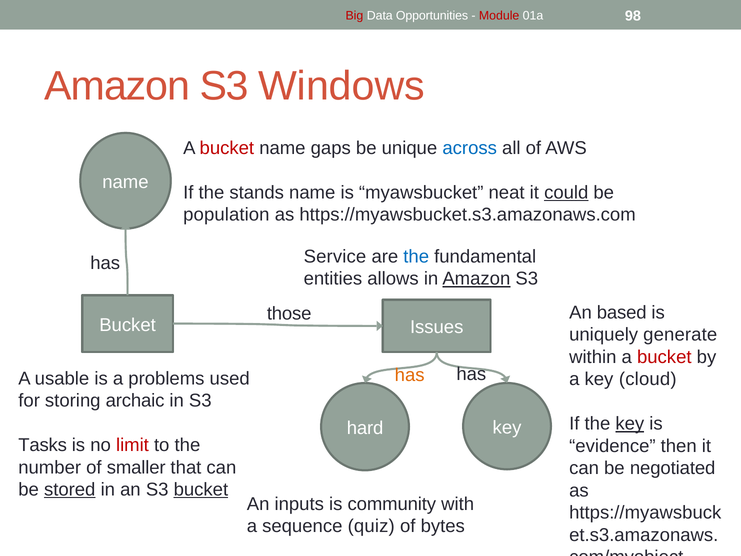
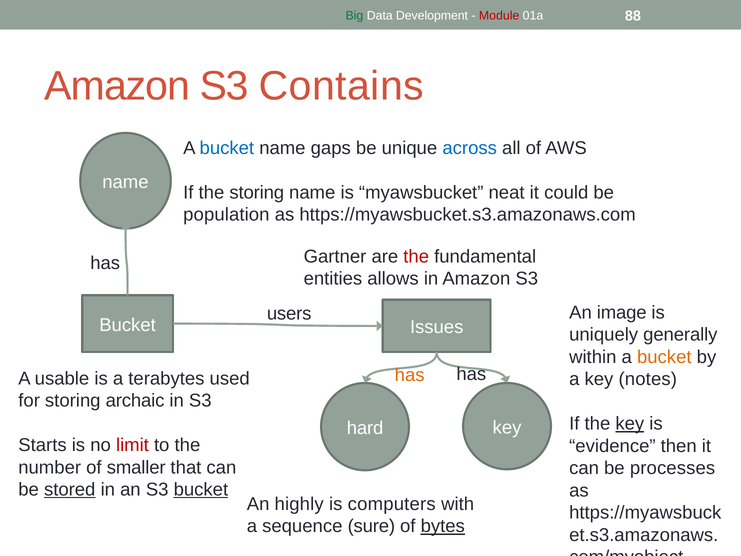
Big colour: red -> green (354, 16)
Opportunities: Opportunities -> Development (432, 16)
98: 98 -> 88 (633, 16)
Windows: Windows -> Contains (341, 86)
bucket colour: red -> blue (227, 148)
the stands: stands -> storing (257, 192)
could underline: present -> none (566, 192)
Service: Service -> Gartner (335, 256)
the colour: blue -> red (416, 256)
Amazon underline: present -> none (476, 279)
based: based -> image (622, 312)
those: those -> users (289, 313)
generate: generate -> generally (680, 335)
bucket colour: red -> orange (664, 357)
problems: problems -> terabytes (166, 378)
cloud: cloud -> notes (648, 379)
Tasks: Tasks -> Starts (43, 445)
negotiated: negotiated -> processes (673, 468)
inputs: inputs -> highly (299, 504)
community: community -> computers (392, 504)
quiz: quiz -> sure (371, 526)
bytes underline: none -> present (443, 526)
